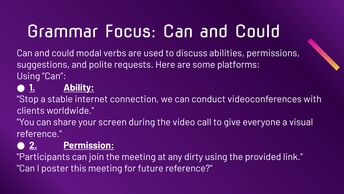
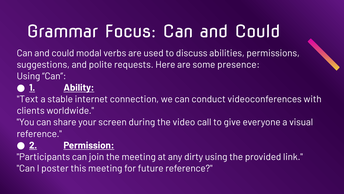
platforms: platforms -> presence (239, 65)
Stop: Stop -> Text (28, 99)
